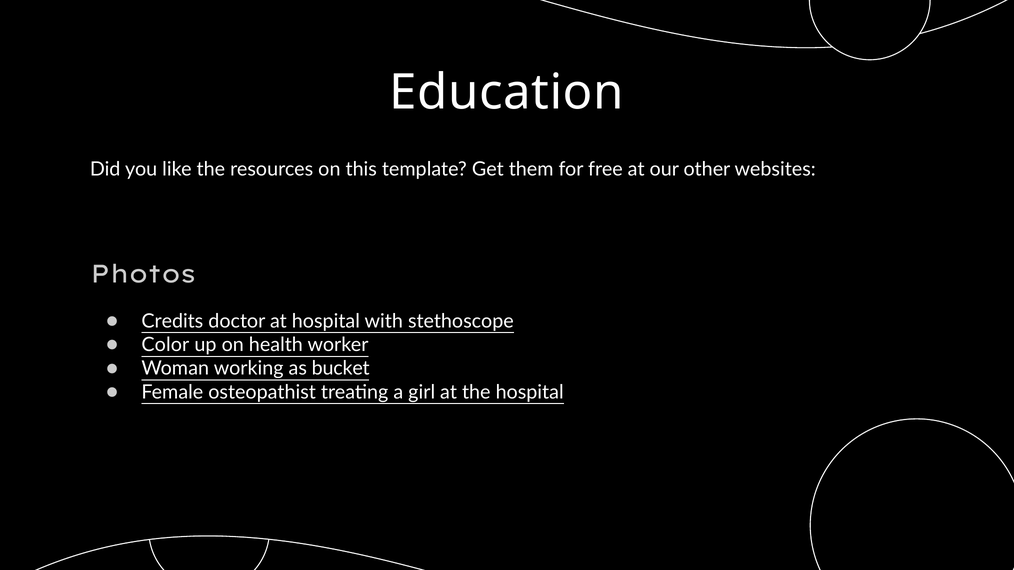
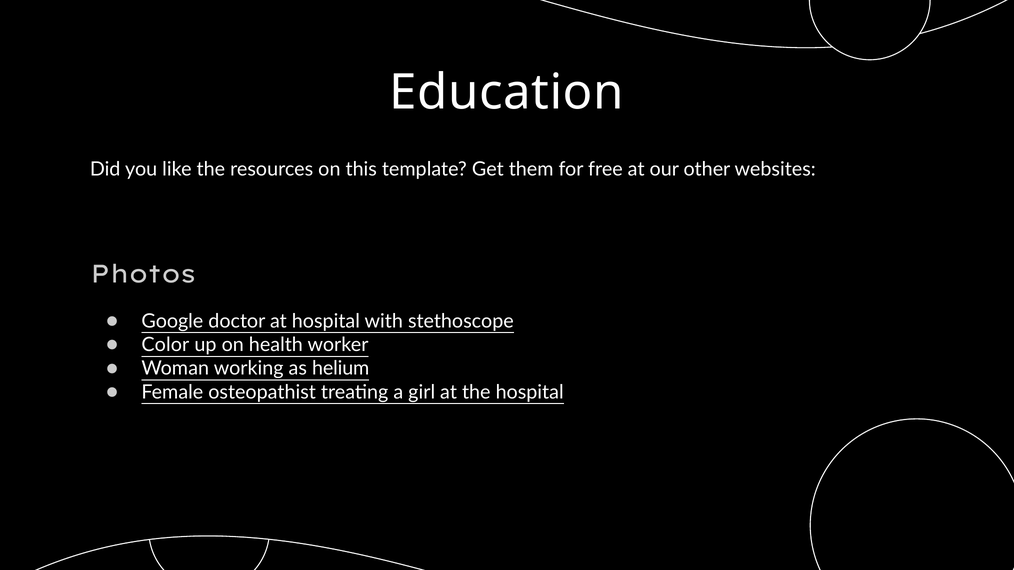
Credits: Credits -> Google (172, 321)
bucket: bucket -> helium (341, 369)
